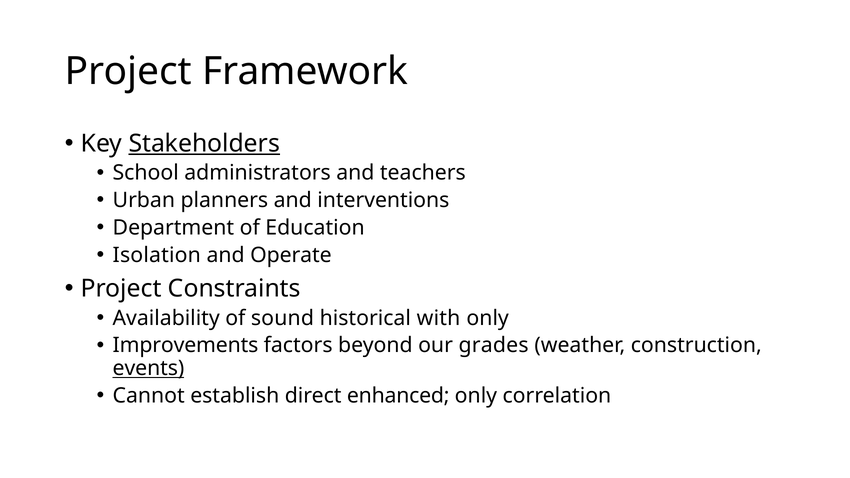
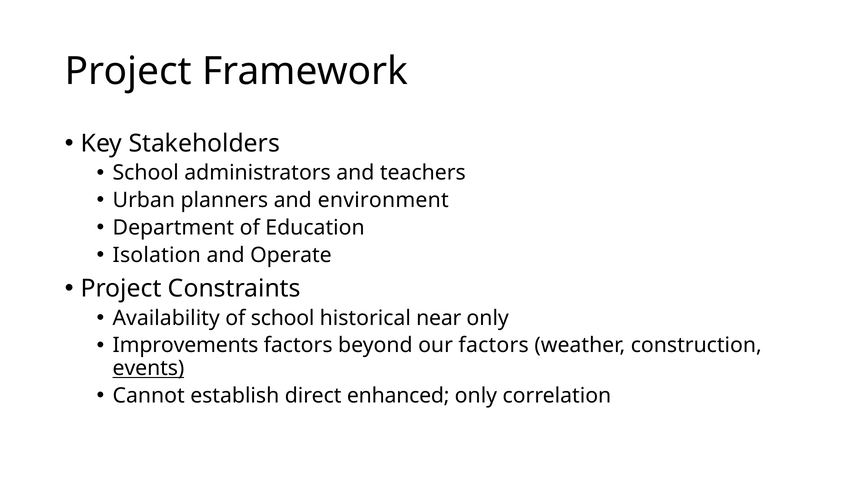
Stakeholders underline: present -> none (204, 144)
interventions: interventions -> environment (383, 200)
of sound: sound -> school (283, 318)
with: with -> near (439, 318)
our grades: grades -> factors (494, 345)
